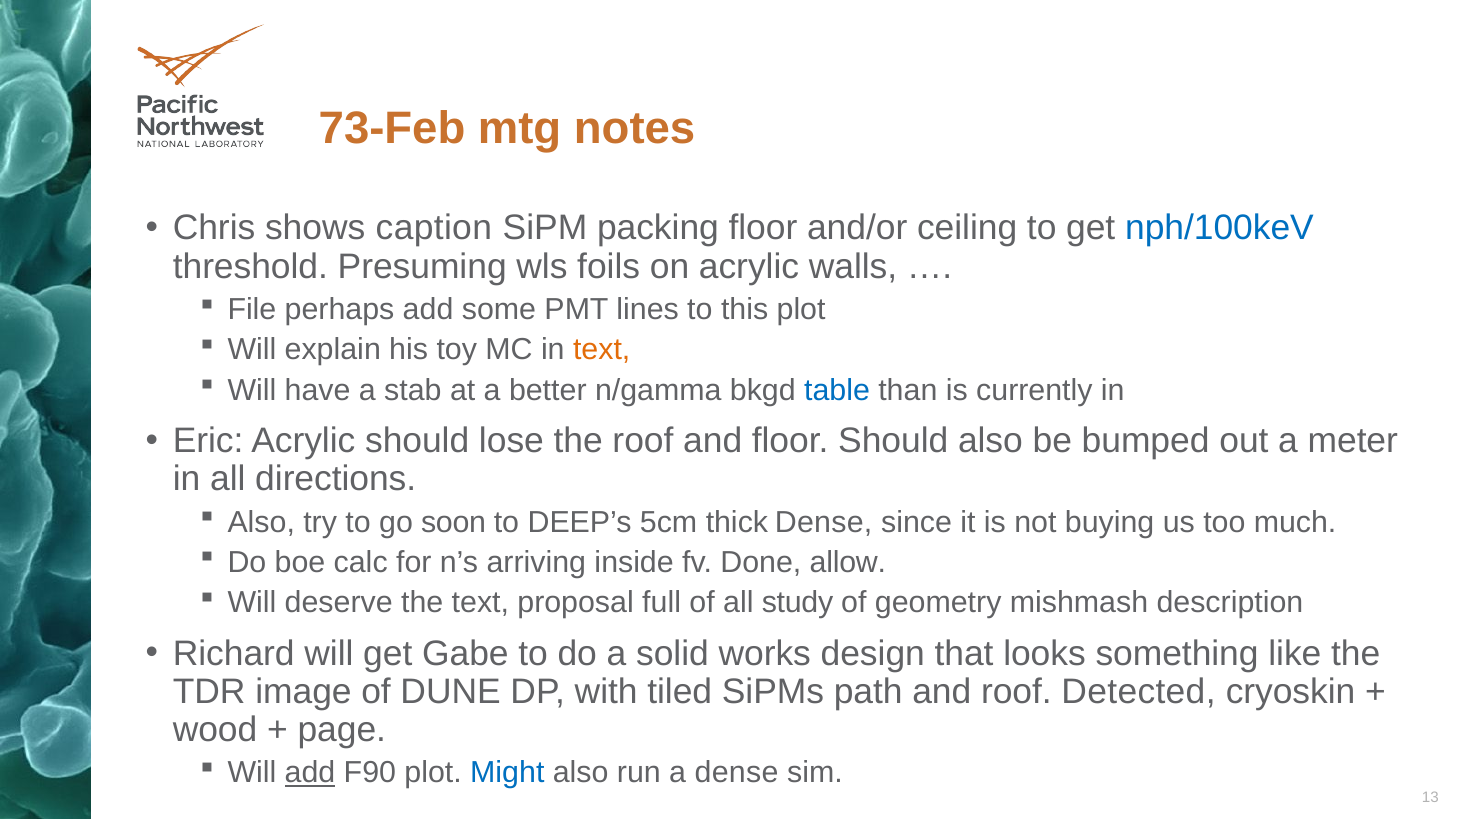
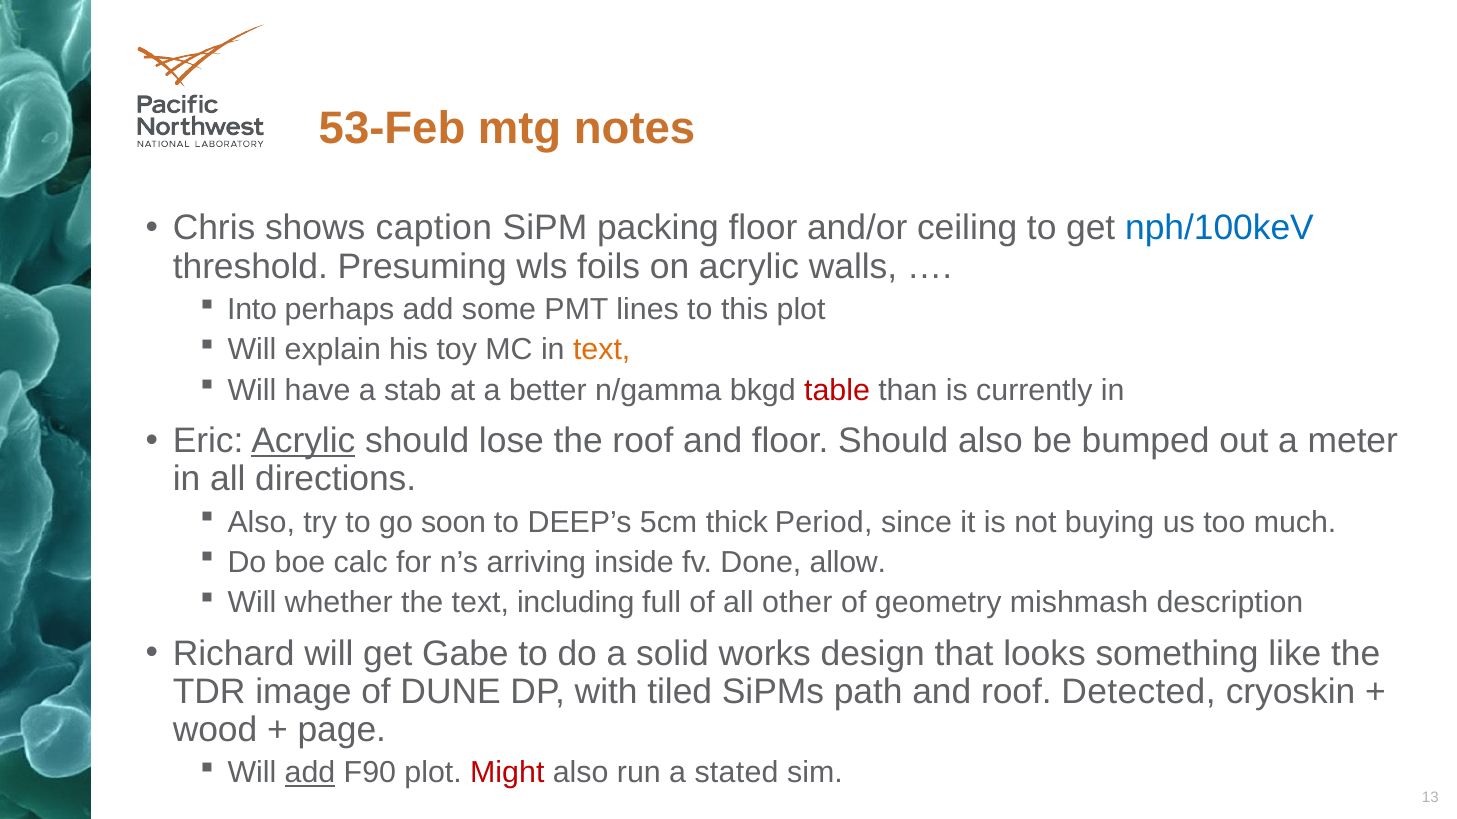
73-Feb: 73-Feb -> 53-Feb (392, 128)
File: File -> Into (252, 310)
table colour: blue -> red (837, 390)
Acrylic underline: none -> present (303, 441)
thick Dense: Dense -> Period (824, 522)
deserve: deserve -> whether (339, 603)
proposal: proposal -> including (576, 603)
study: study -> other (797, 603)
Might colour: blue -> red (507, 774)
a dense: dense -> stated (737, 774)
